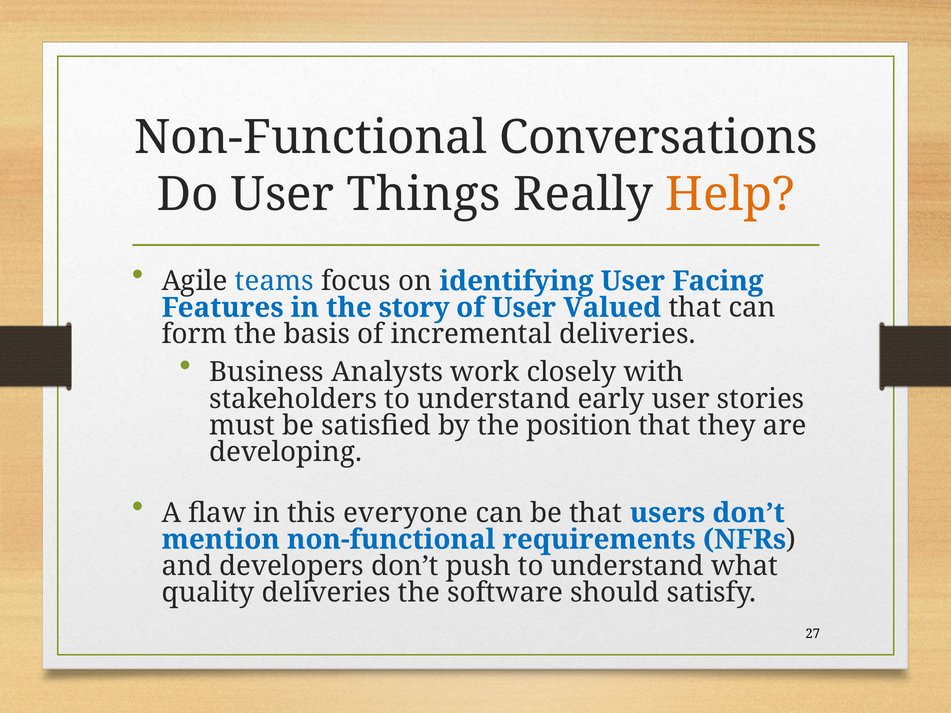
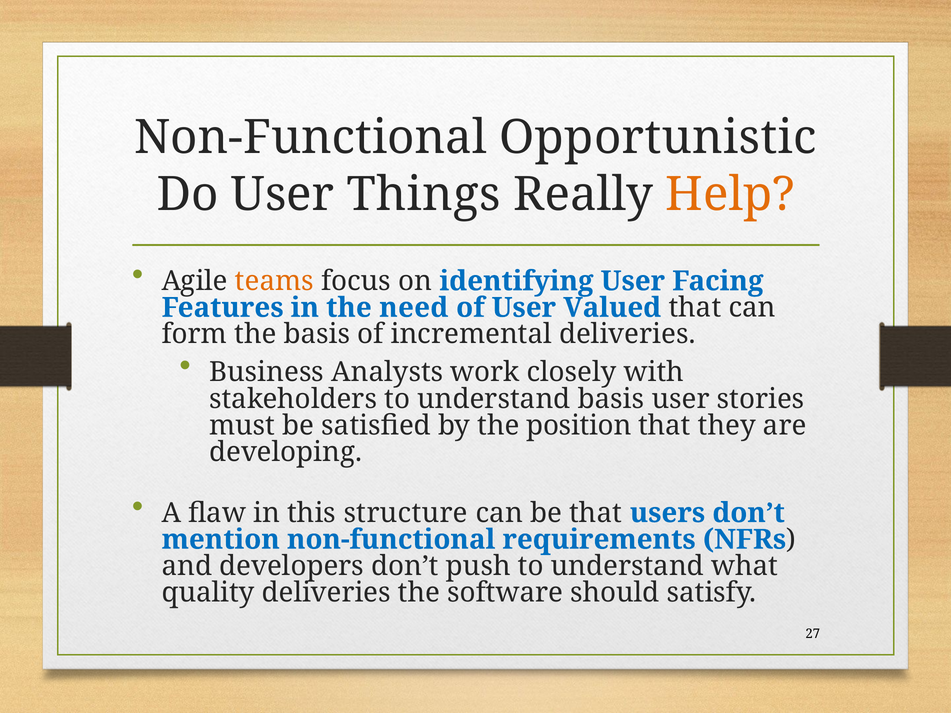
Conversations: Conversations -> Opportunistic (658, 138)
teams colour: blue -> orange (274, 281)
story: story -> need (414, 308)
understand early: early -> basis (611, 399)
everyone: everyone -> structure (406, 513)
